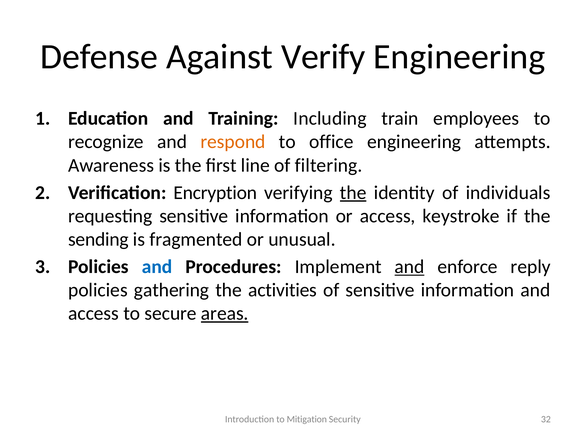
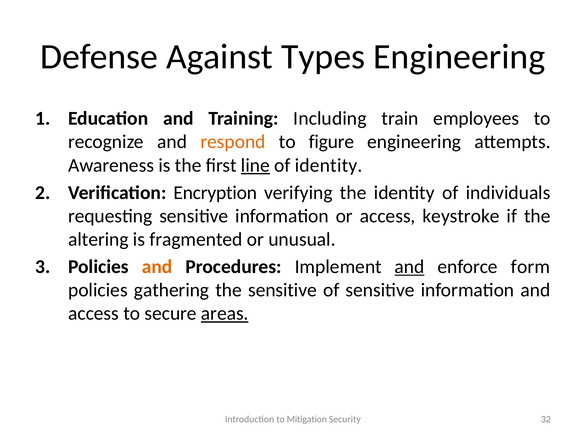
Verify: Verify -> Types (323, 57)
office: office -> figure (331, 142)
line underline: none -> present (255, 165)
of filtering: filtering -> identity (329, 165)
the underline: present -> none (353, 193)
sending: sending -> altering (98, 240)
and colour: blue -> orange (157, 267)
reply: reply -> form (531, 267)
the activities: activities -> sensitive (282, 290)
